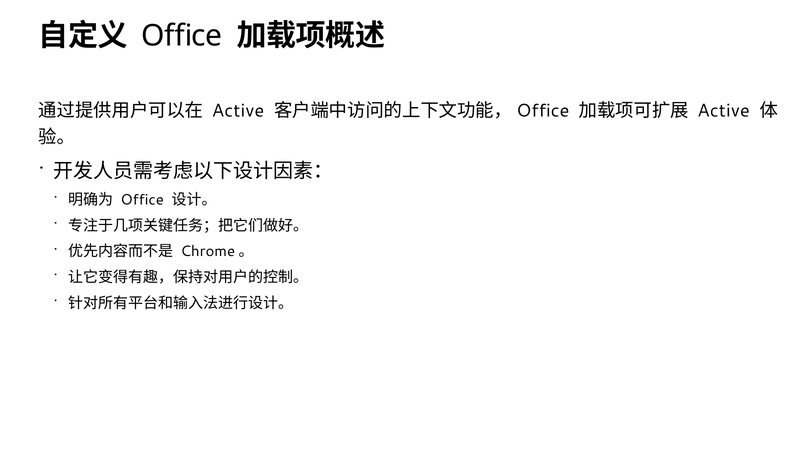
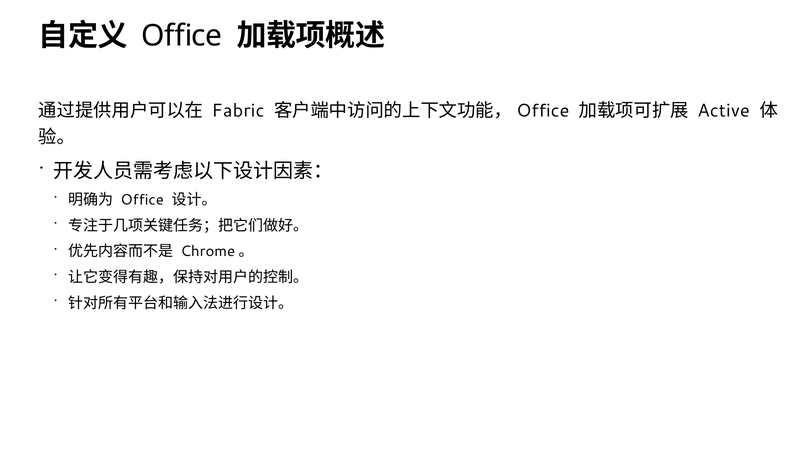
Active: Active -> Fabric (238, 111)
